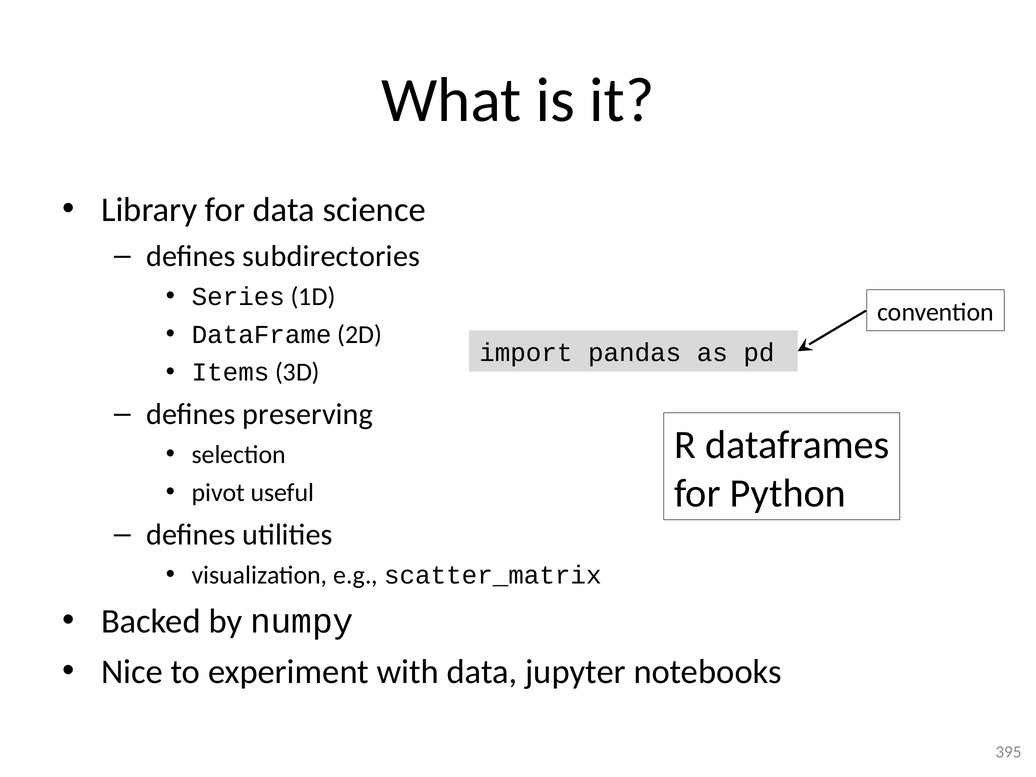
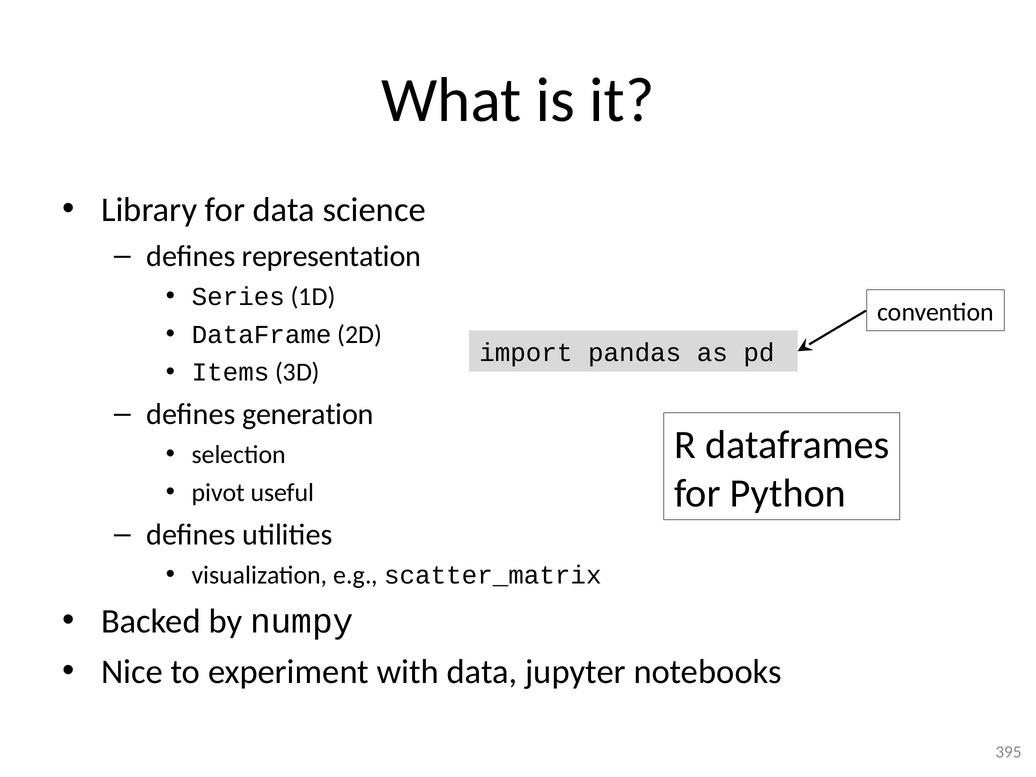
subdirectories: subdirectories -> representation (332, 256)
preserving: preserving -> generation (308, 415)
